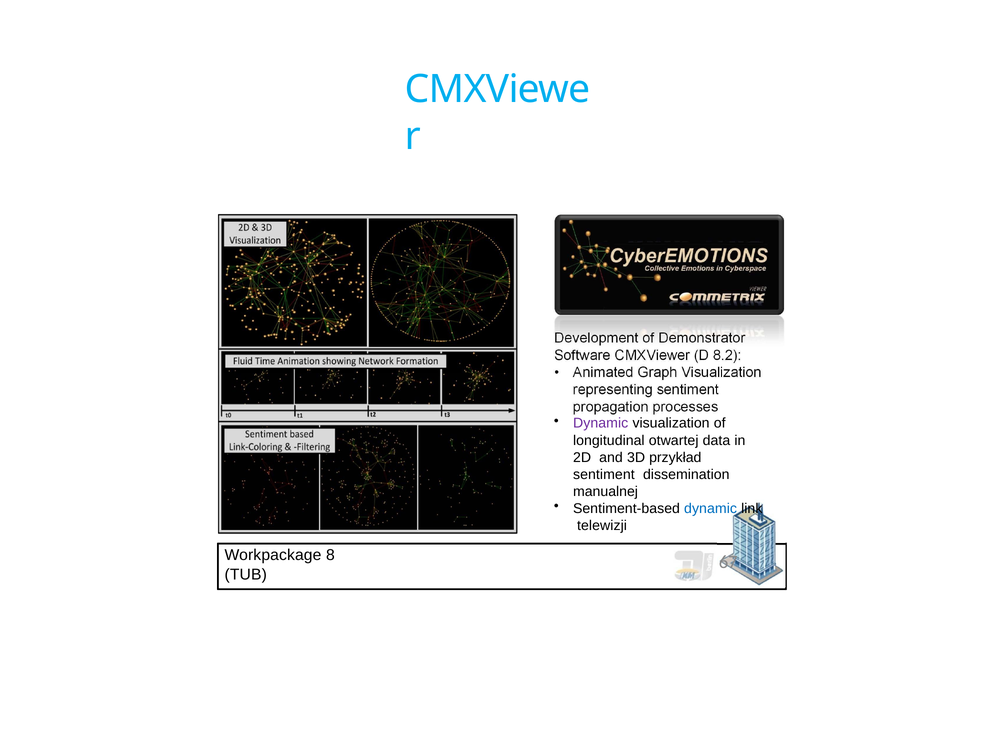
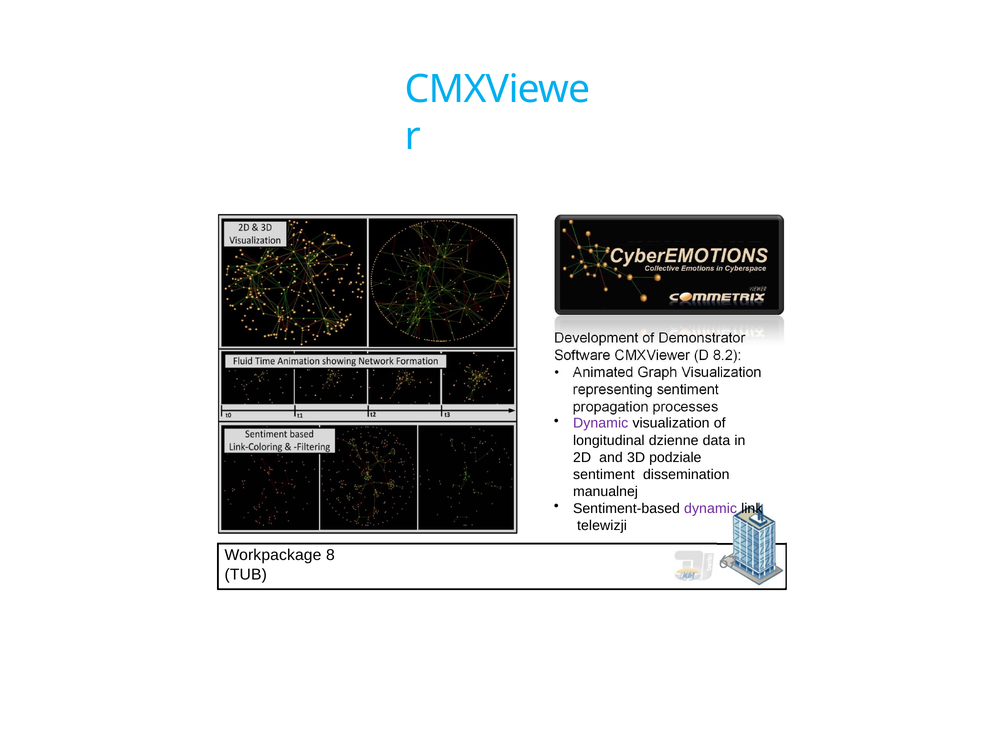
otwartej: otwartej -> dzienne (674, 440)
przykład: przykład -> podziale (675, 457)
dynamic colour: blue -> purple (711, 509)
